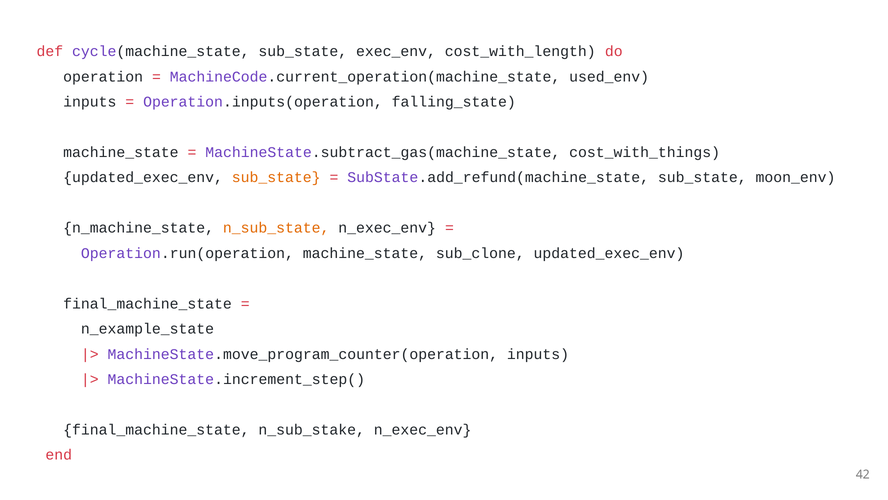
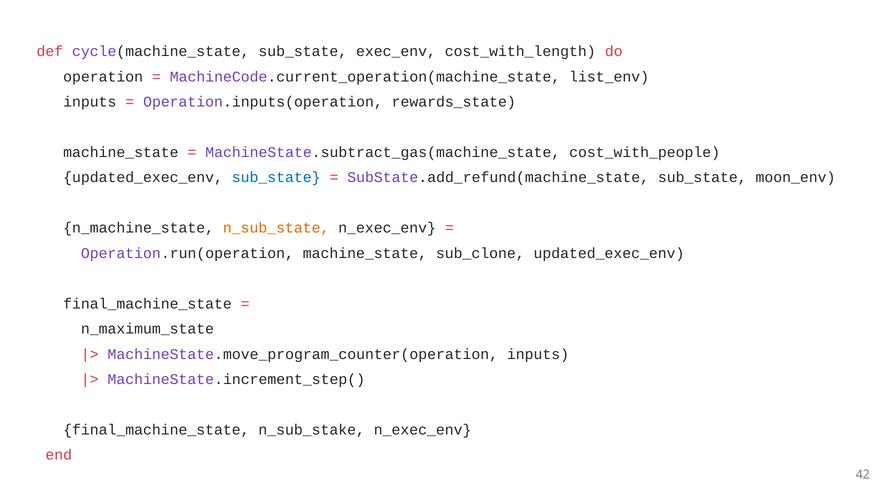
used_env: used_env -> list_env (609, 77)
falling_state: falling_state -> rewards_state (454, 102)
cost_with_things: cost_with_things -> cost_with_people (645, 152)
sub_state colour: orange -> blue (276, 177)
n_example_state: n_example_state -> n_maximum_state (148, 329)
